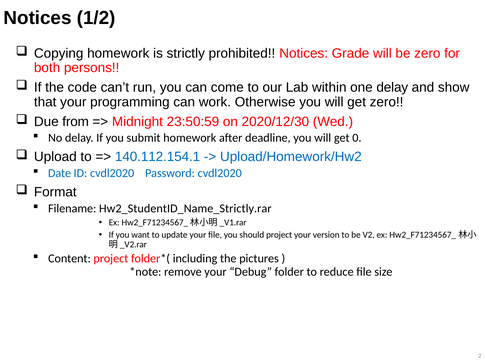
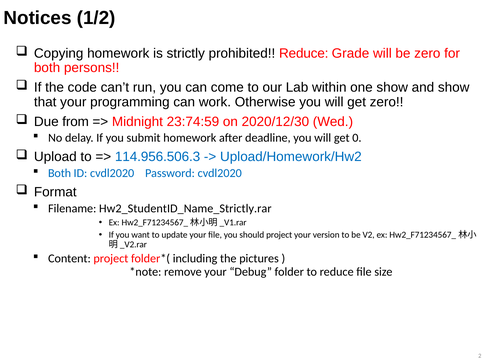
prohibited Notices: Notices -> Reduce (304, 53)
one delay: delay -> show (392, 87)
23:50:59: 23:50:59 -> 23:74:59 (193, 122)
140.112.154.1: 140.112.154.1 -> 114.956.506.3 (158, 157)
Date: Date -> Both (60, 173)
